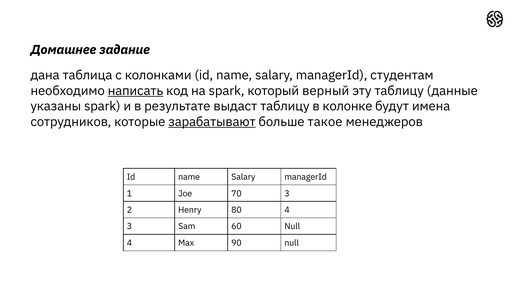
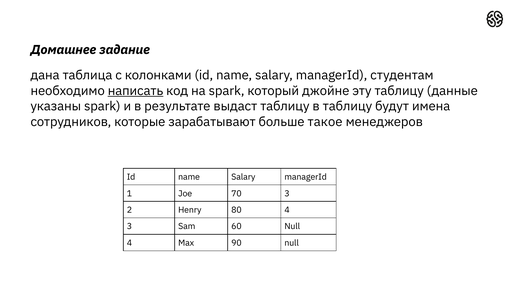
верный: верный -> джойне (326, 91)
в колонке: колонке -> таблицу (347, 106)
зарабатывают underline: present -> none (212, 122)
